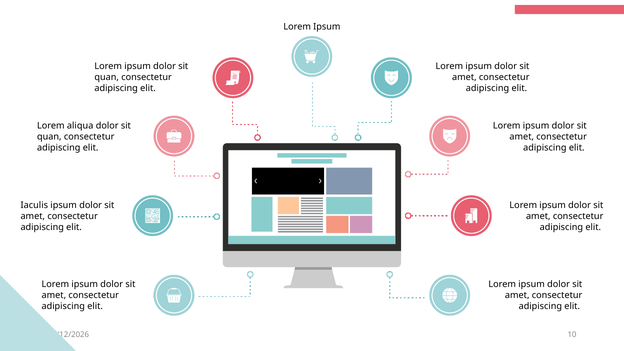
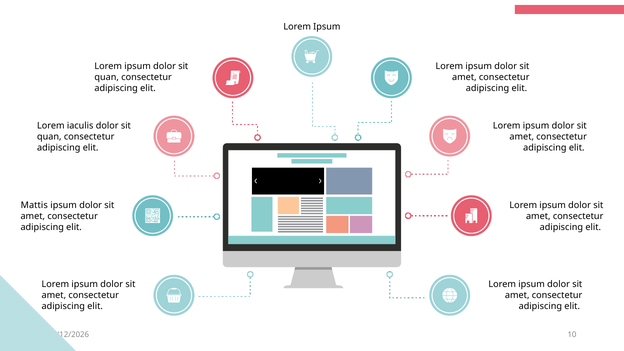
aliqua: aliqua -> iaculis (80, 126)
Iaculis: Iaculis -> Mattis (34, 205)
